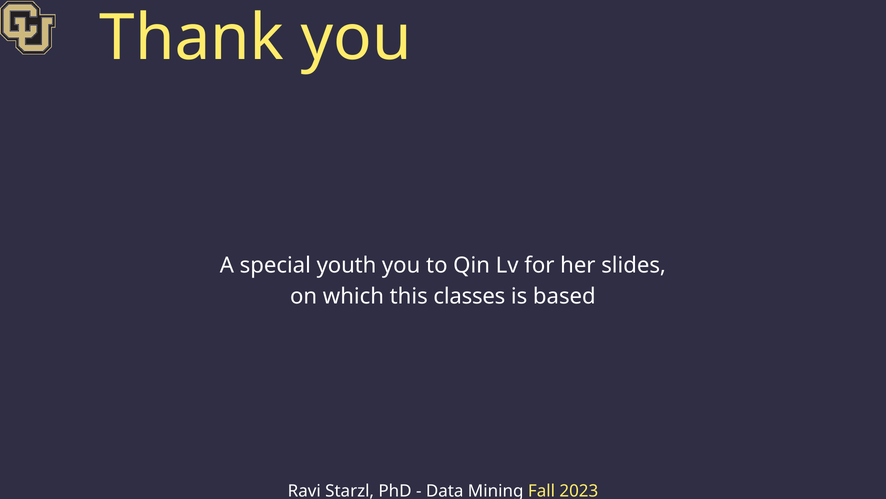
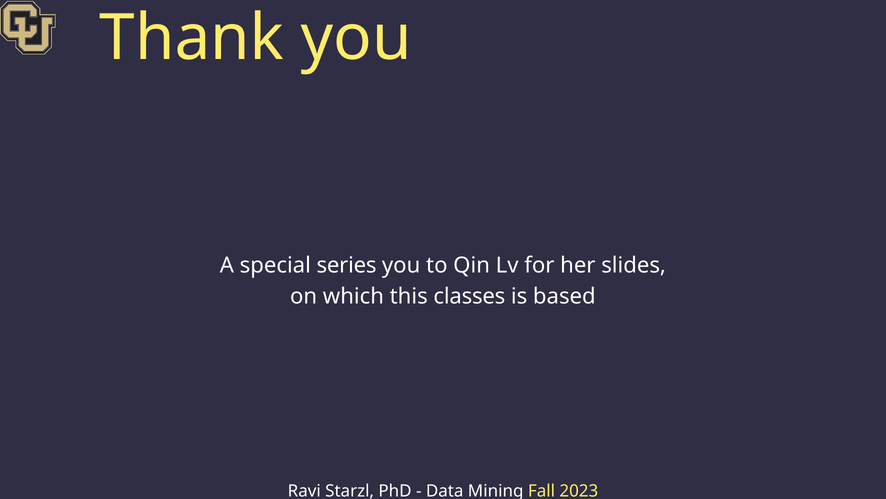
youth: youth -> series (347, 265)
